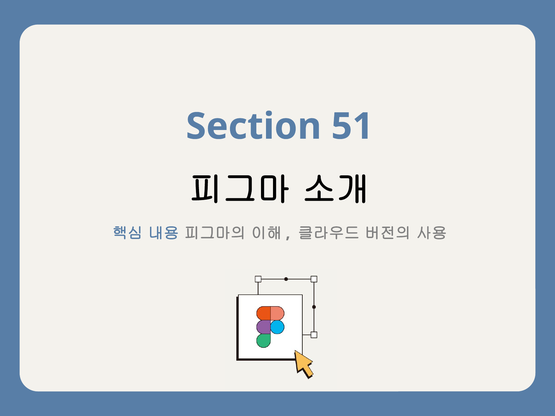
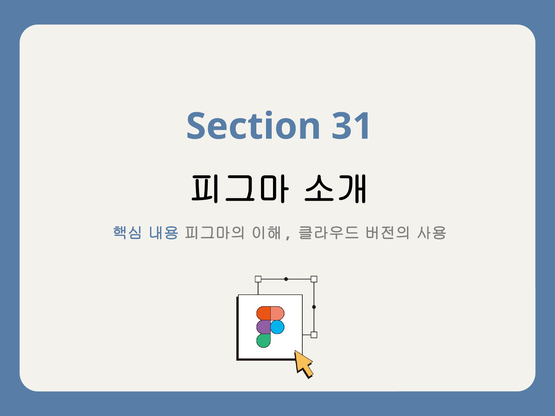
51: 51 -> 31 (352, 127)
